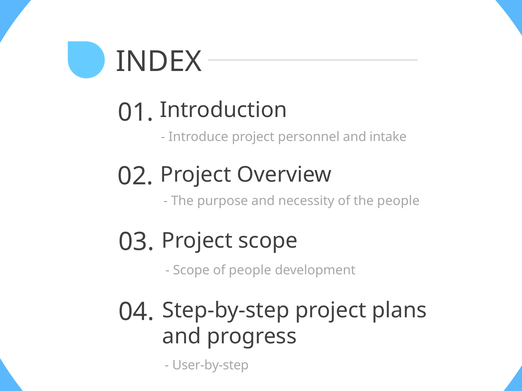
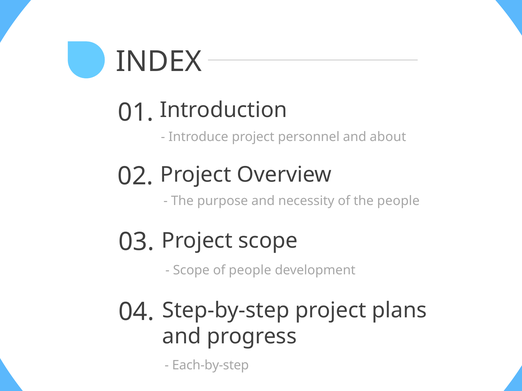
intake: intake -> about (388, 137)
User-by-step: User-by-step -> Each-by-step (210, 366)
